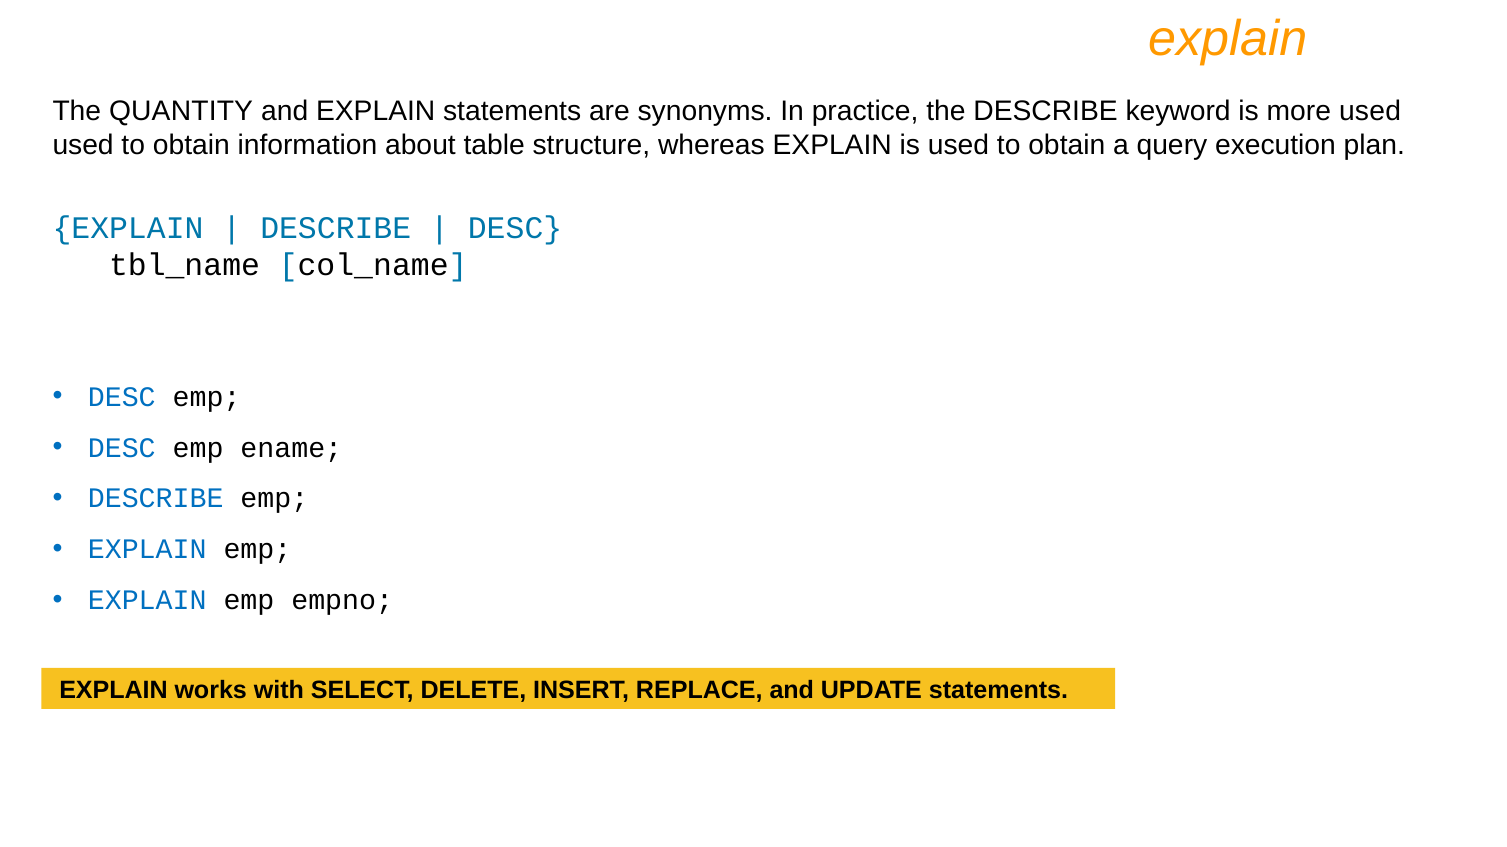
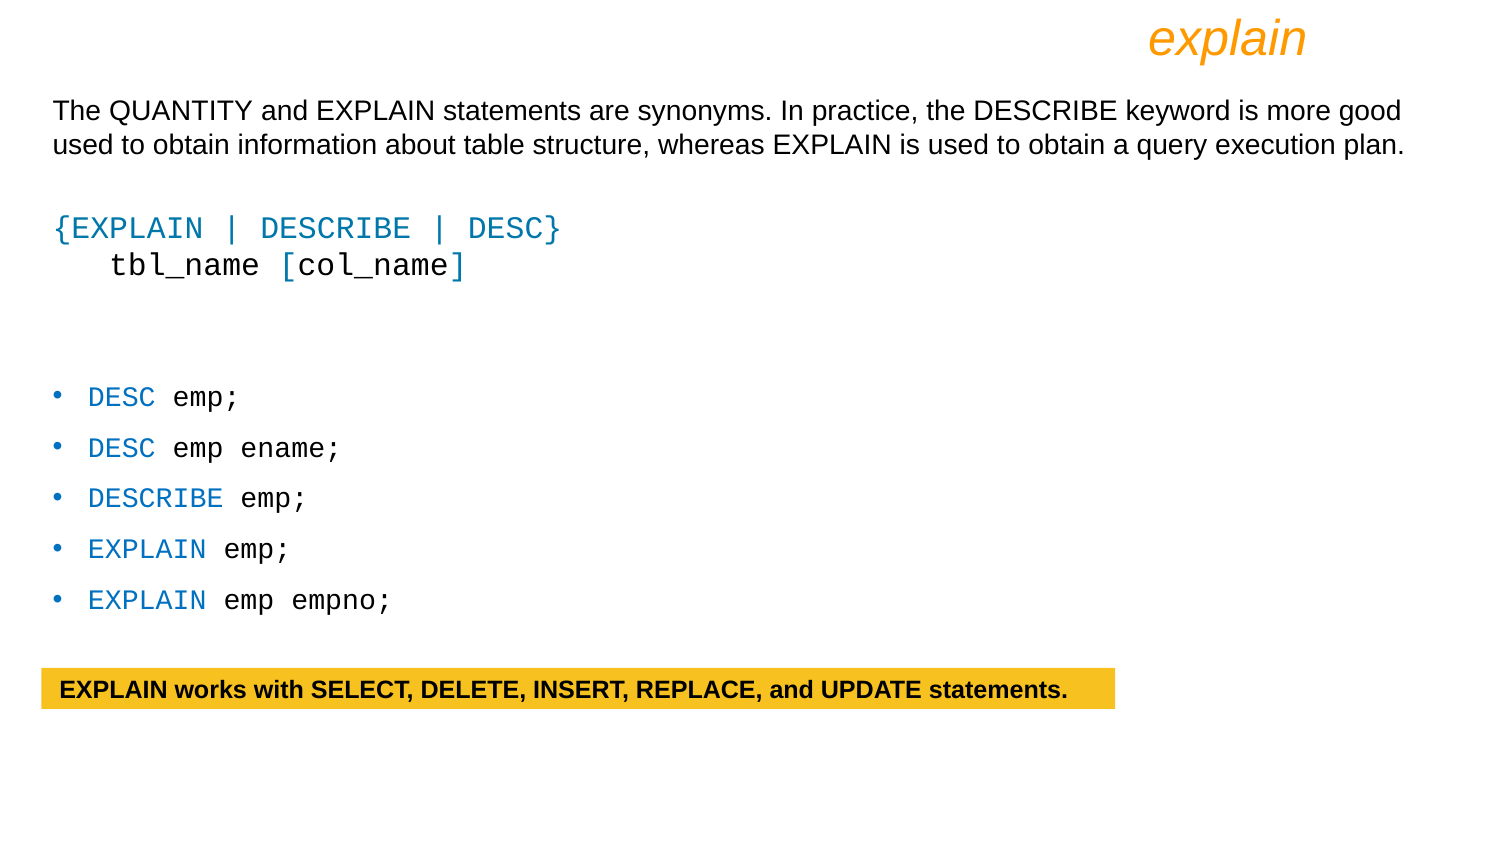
more used: used -> good (1370, 111)
